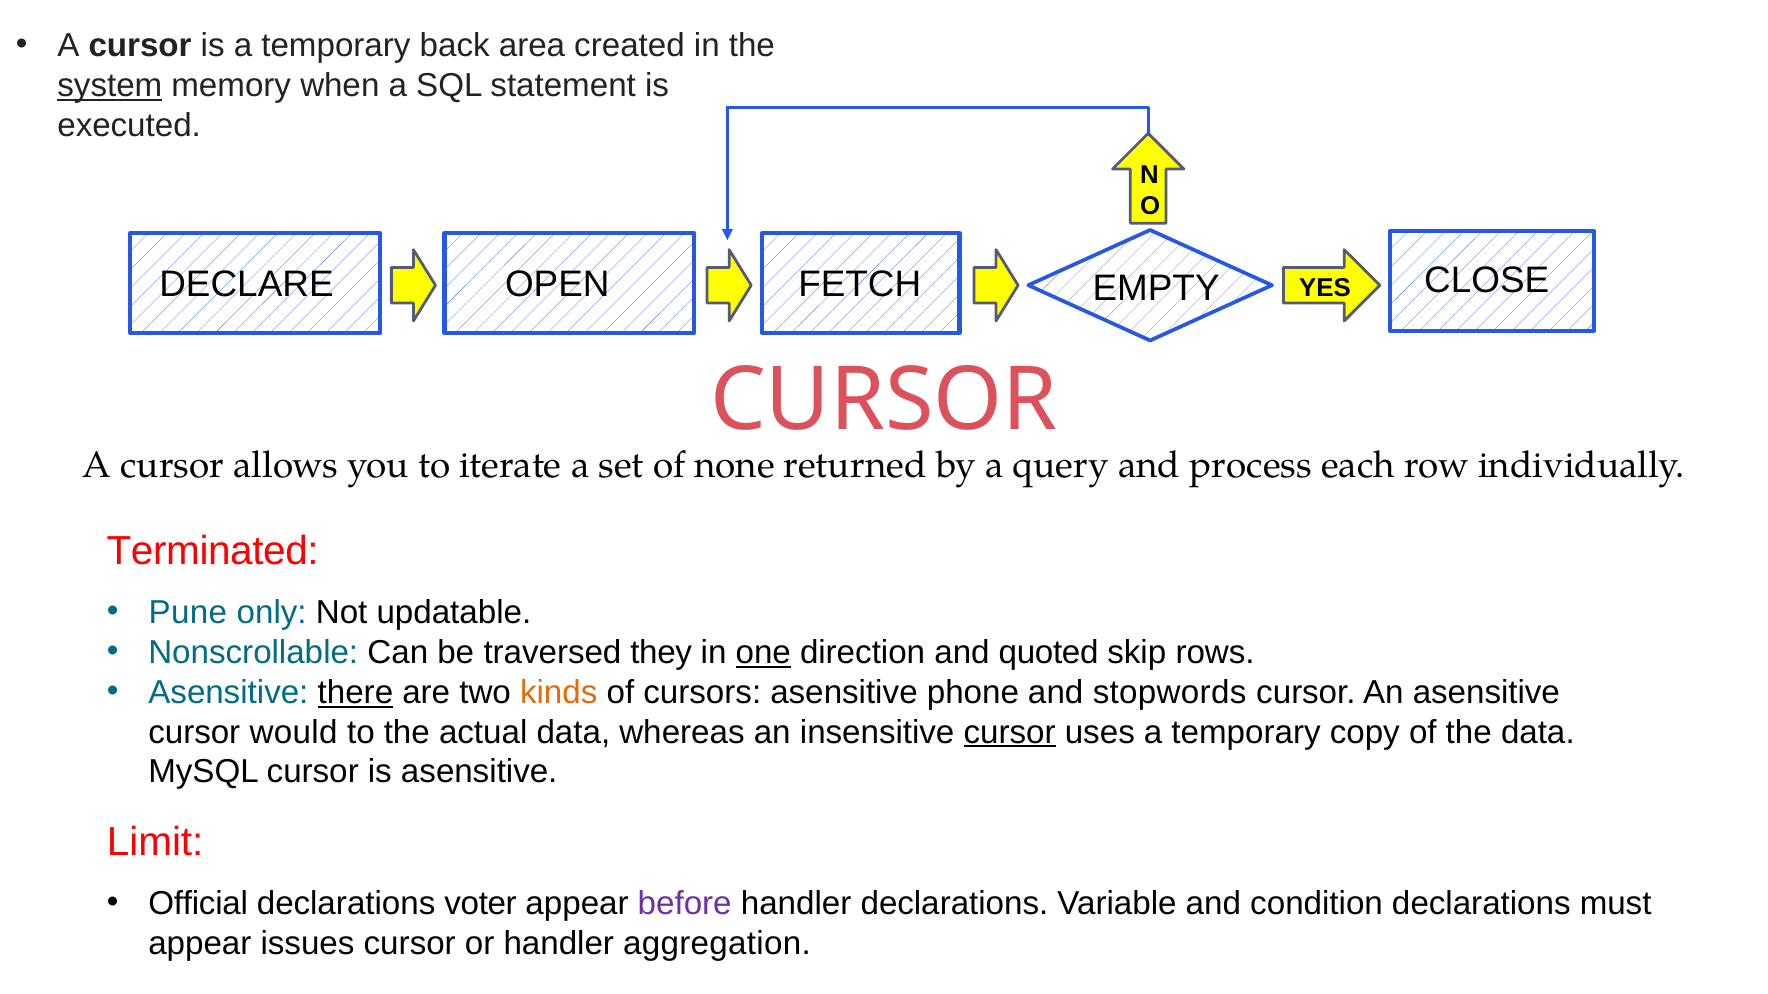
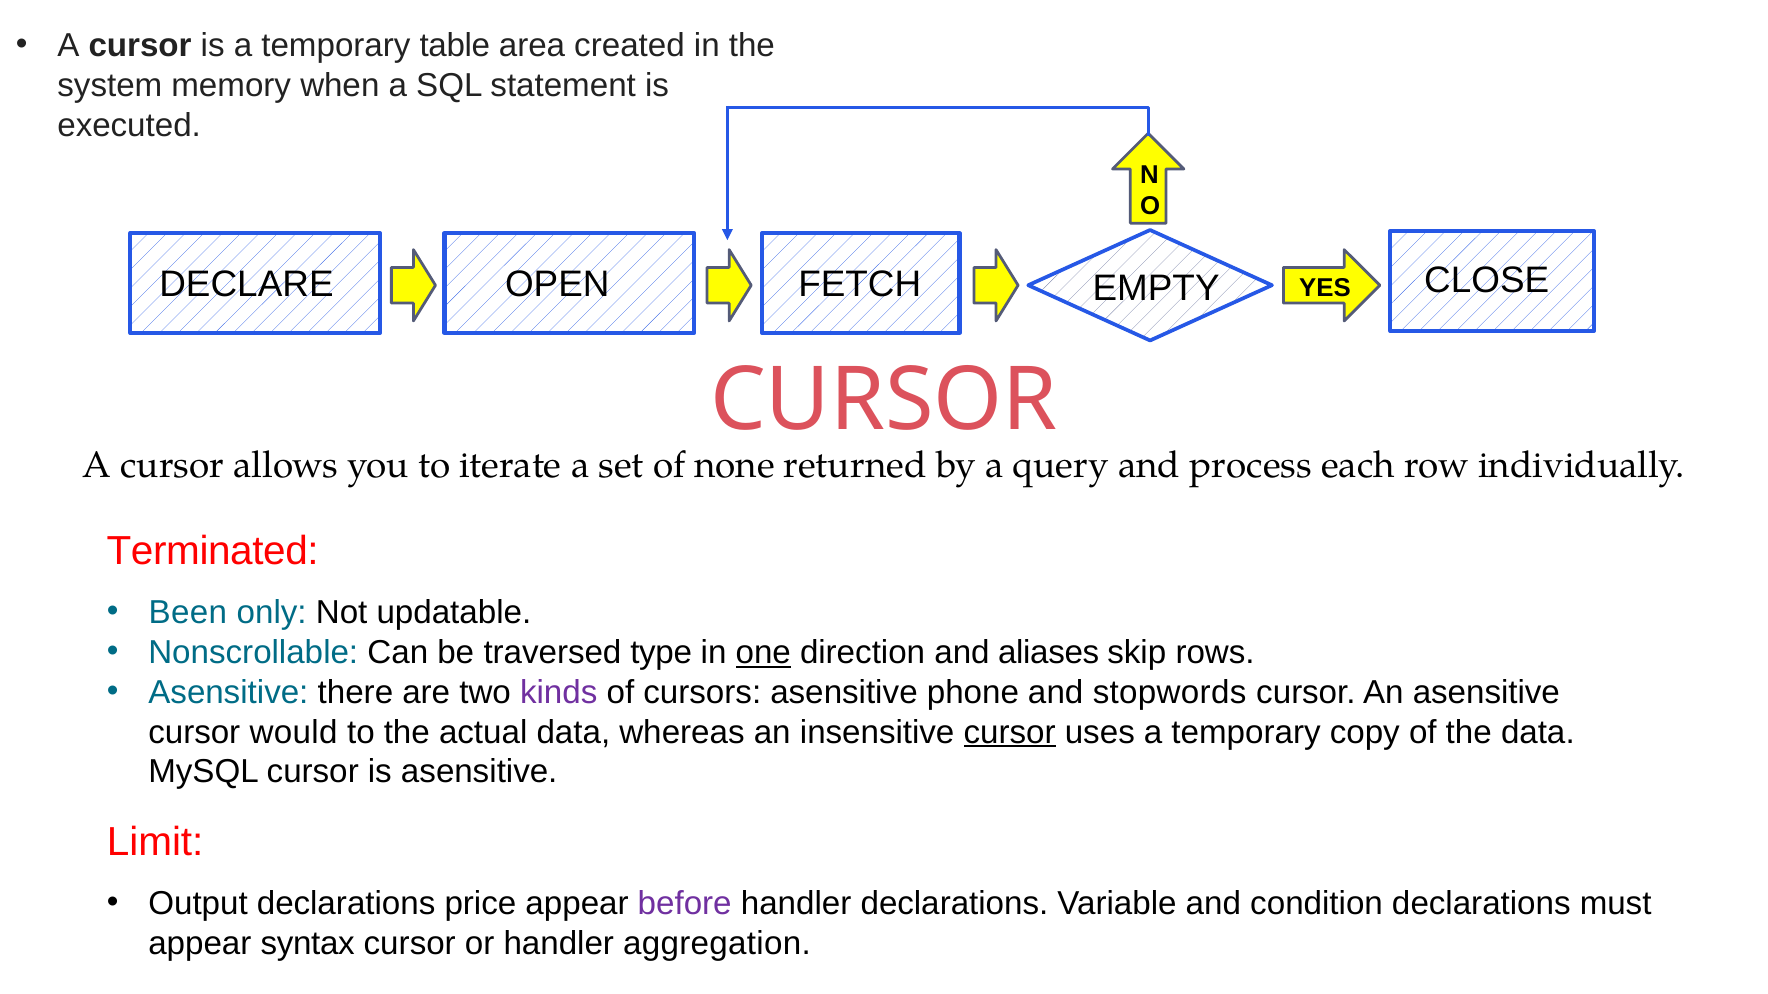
back: back -> table (455, 46)
system underline: present -> none (110, 85)
Pune: Pune -> Been (188, 613)
they: they -> type (661, 653)
quoted: quoted -> aliases (1049, 653)
there underline: present -> none (355, 693)
kinds colour: orange -> purple (559, 693)
Official: Official -> Output (198, 904)
voter: voter -> price (480, 904)
issues: issues -> syntax (308, 944)
